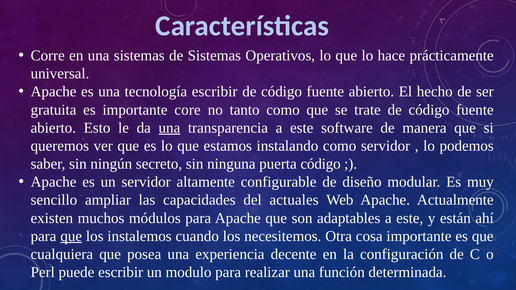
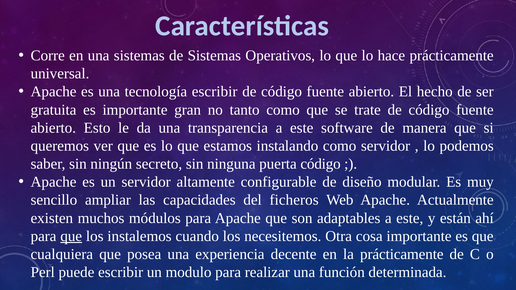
core: core -> gran (188, 110)
una underline: present -> none (169, 128)
actuales: actuales -> ficheros (294, 200)
la configuración: configuración -> prácticamente (402, 254)
